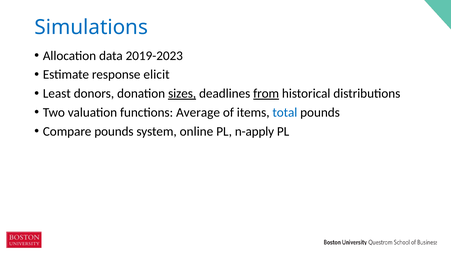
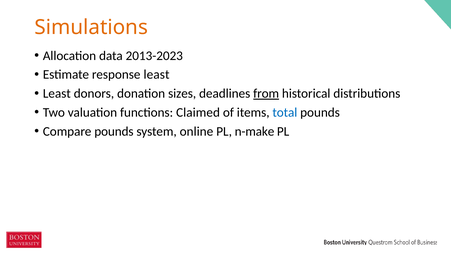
Simulations colour: blue -> orange (91, 27)
2019-2023: 2019-2023 -> 2013-2023 (154, 56)
response elicit: elicit -> least (157, 75)
sizes underline: present -> none (182, 93)
Average: Average -> Claimed (198, 112)
n-apply: n-apply -> n-make (254, 131)
